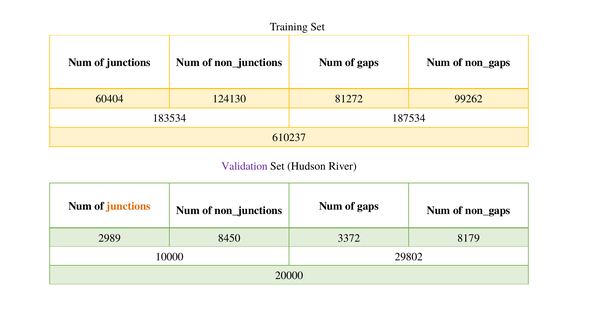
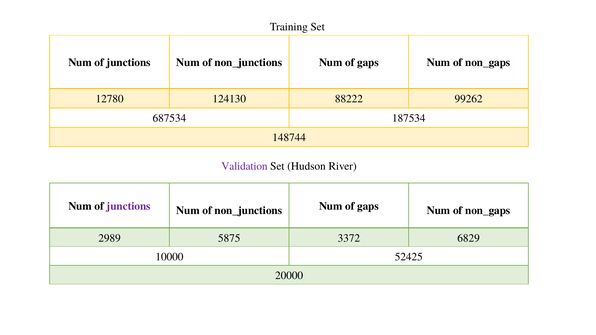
60404: 60404 -> 12780 (110, 99)
81272: 81272 -> 88222 (349, 99)
183534: 183534 -> 687534 (169, 118)
610237: 610237 -> 148744 (289, 138)
junctions colour: orange -> purple (129, 206)
8450: 8450 -> 5875 (229, 238)
8179: 8179 -> 6829 (469, 238)
29802: 29802 -> 52425 (409, 257)
